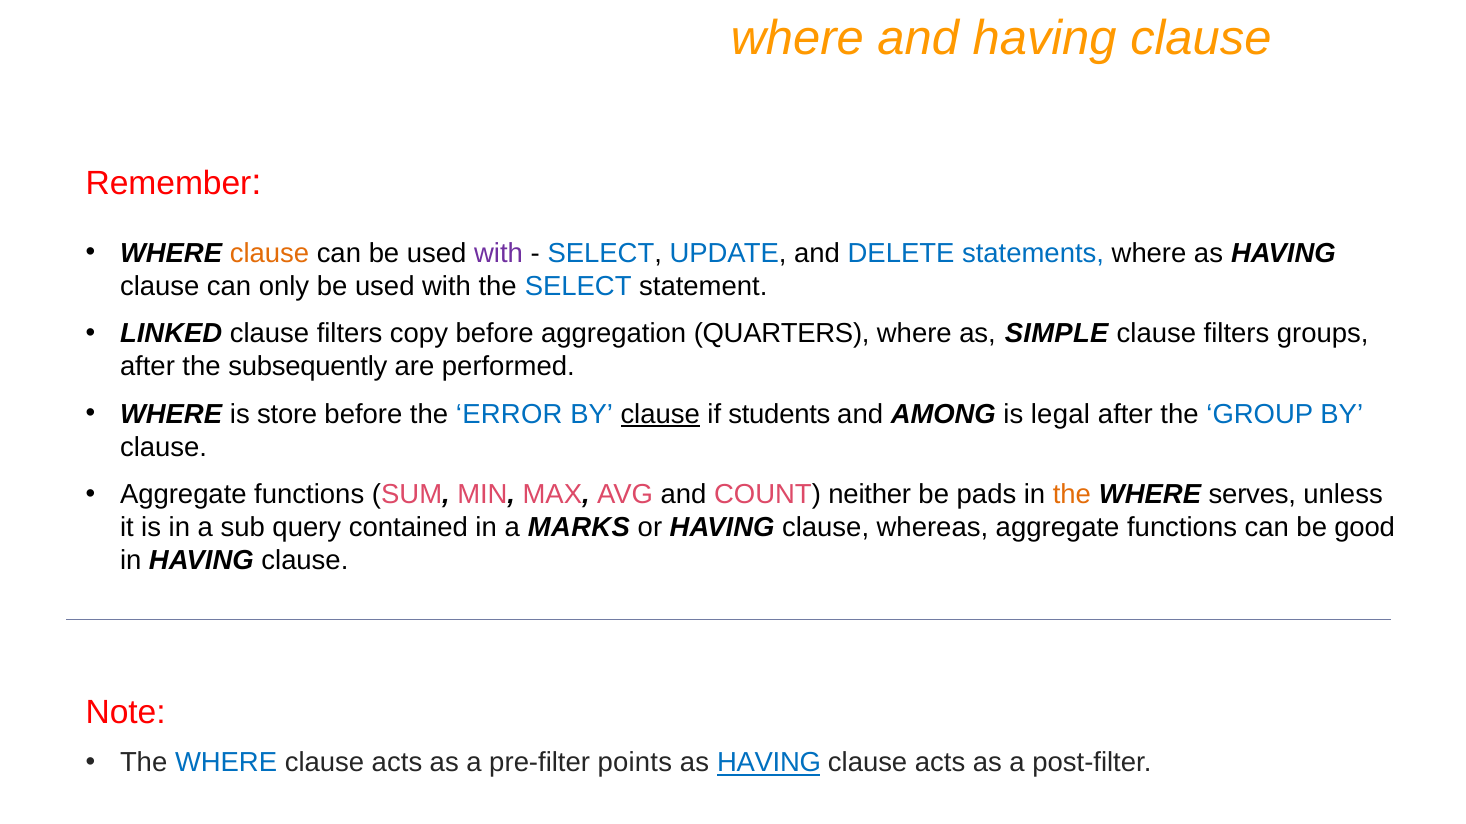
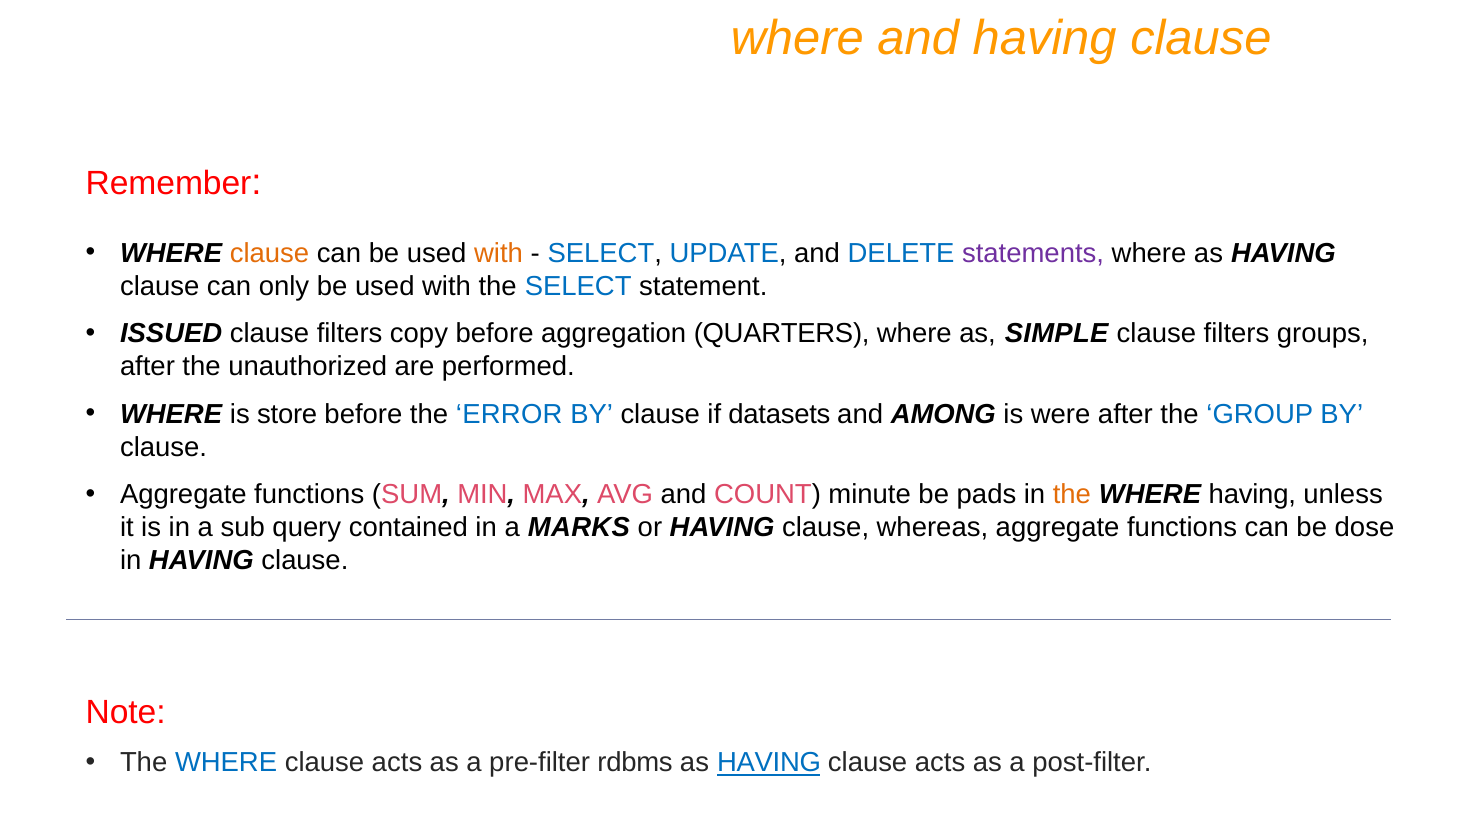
with colour: purple -> orange (498, 253)
statements colour: blue -> purple (1033, 253)
LINKED: LINKED -> ISSUED (171, 334)
subsequently: subsequently -> unauthorized (308, 367)
clause underline: present -> none (660, 414)
students: students -> datasets (779, 414)
legal: legal -> were (1061, 414)
neither: neither -> minute (870, 495)
WHERE serves: serves -> having (1252, 495)
good: good -> dose (1365, 528)
points: points -> rdbms (635, 763)
